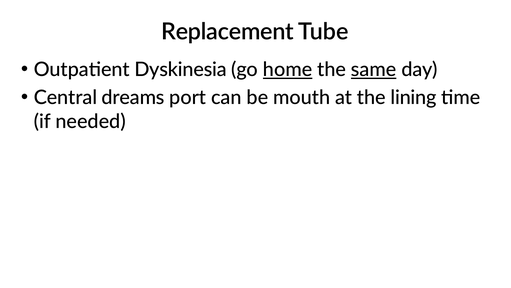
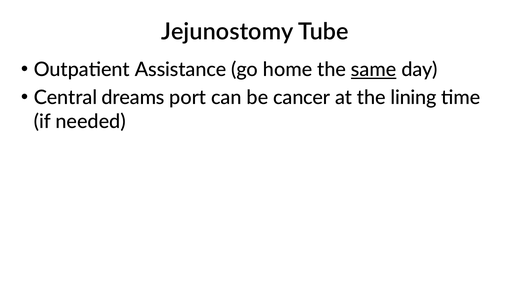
Replacement: Replacement -> Jejunostomy (227, 32)
Dyskinesia: Dyskinesia -> Assistance (181, 70)
home underline: present -> none (288, 70)
mouth: mouth -> cancer (302, 97)
